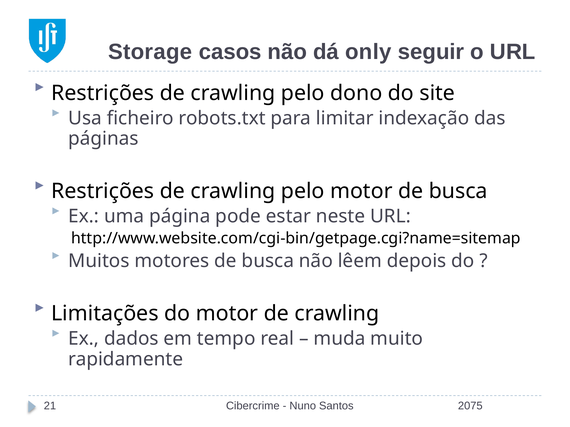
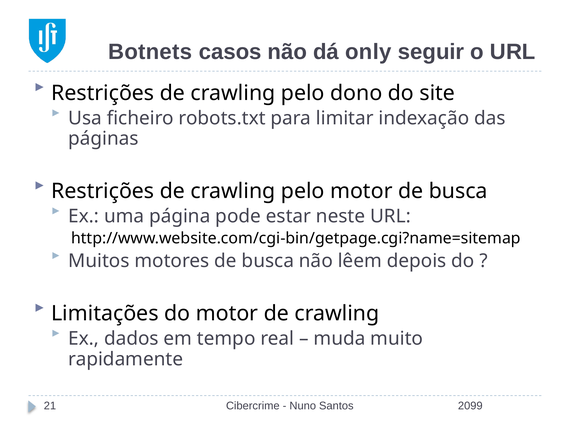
Storage: Storage -> Botnets (150, 52)
2075: 2075 -> 2099 (470, 406)
